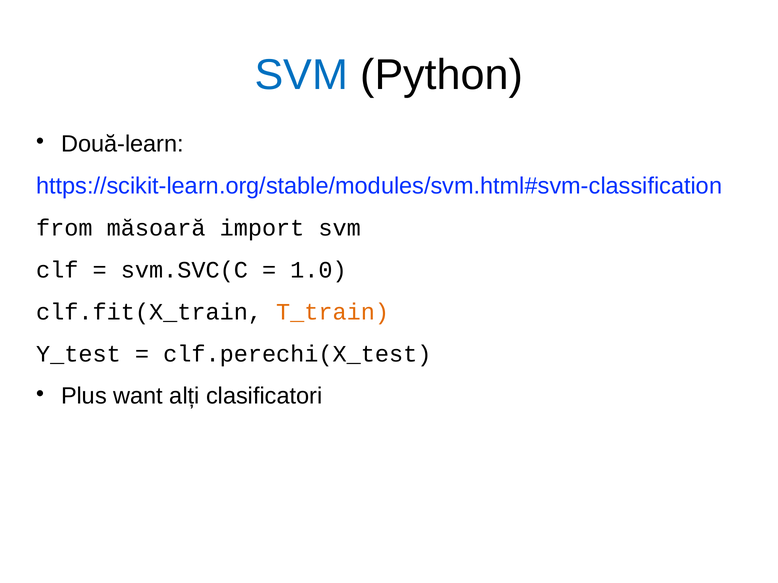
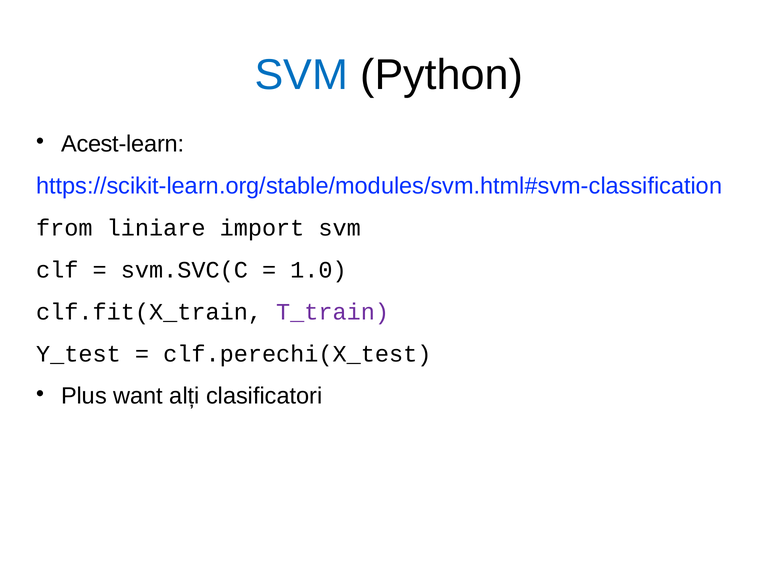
Două-learn: Două-learn -> Acest-learn (123, 144)
măsoară: măsoară -> liniare (156, 228)
T_train colour: orange -> purple (333, 312)
